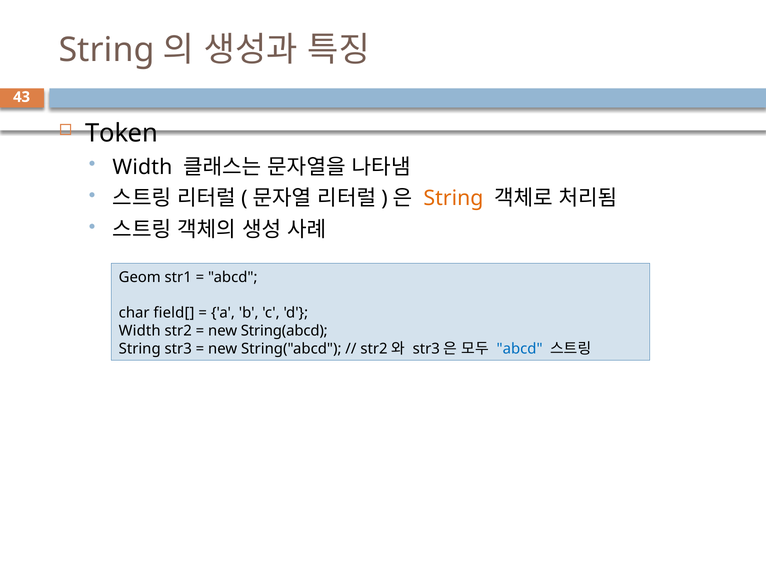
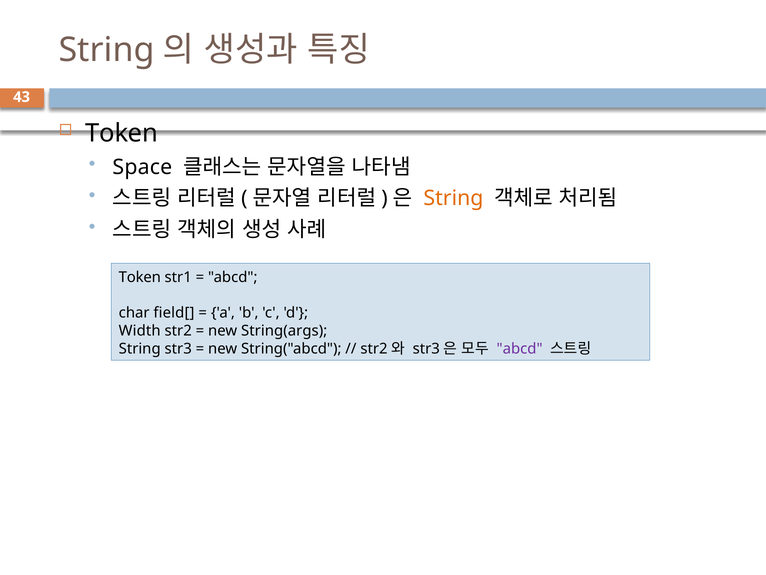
Width: Width -> Space (142, 167)
Geom: Geom -> Token (140, 277)
String(abcd: String(abcd -> String(args (284, 331)
abcd colour: blue -> purple (520, 348)
